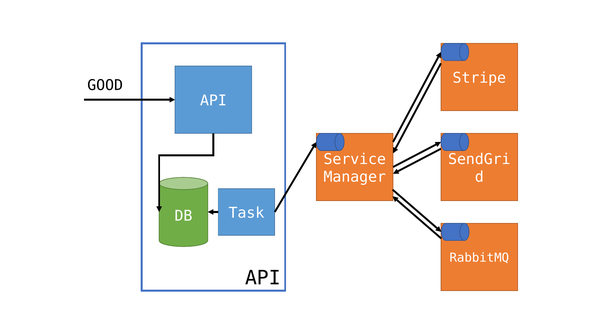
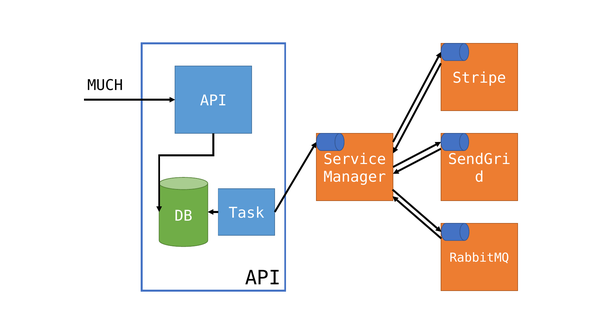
GOOD: GOOD -> MUCH (105, 85)
